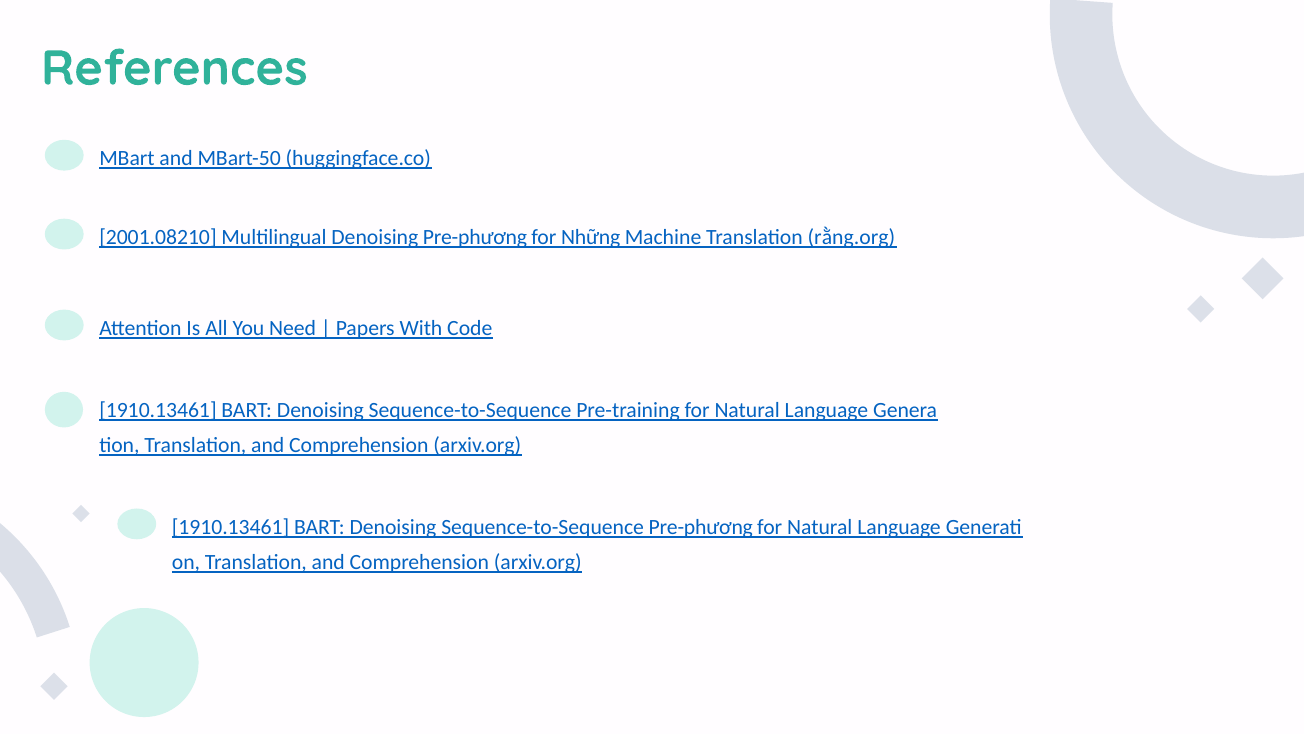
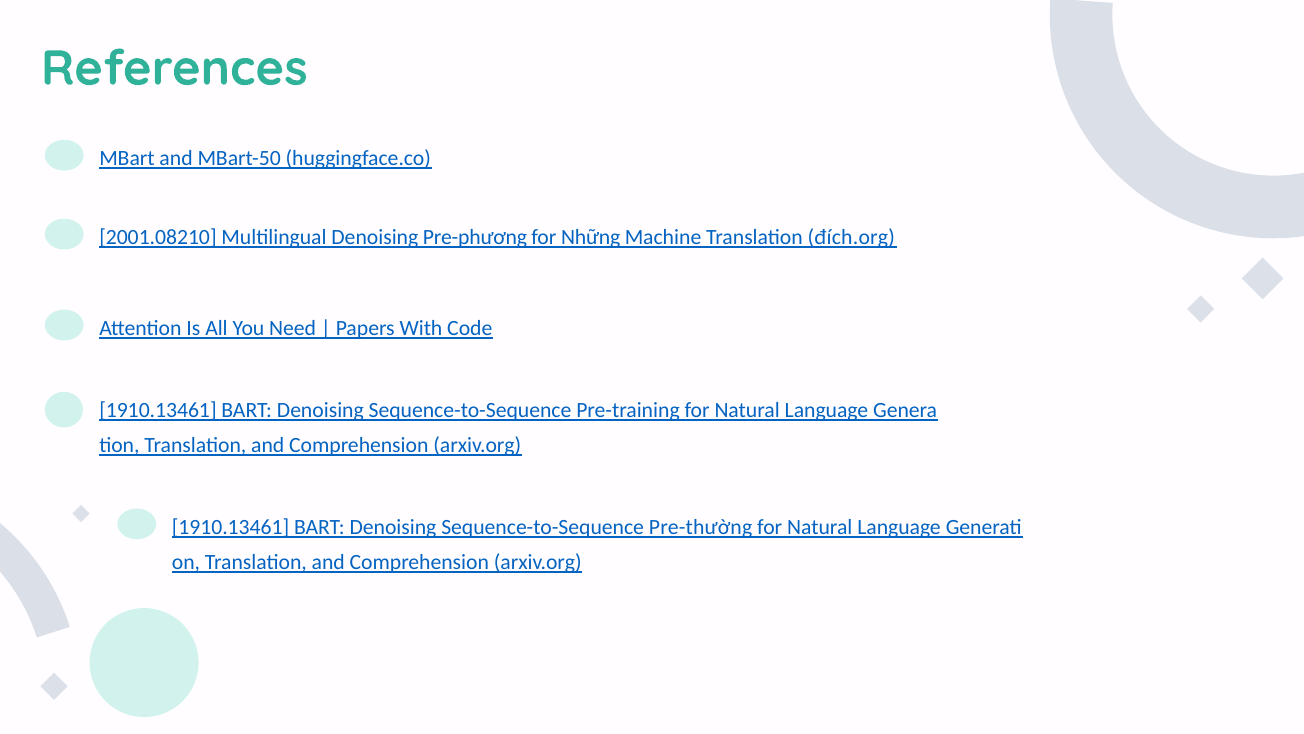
rằng.org: rằng.org -> đích.org (851, 237)
Sequence-to-Sequence Pre-phương: Pre-phương -> Pre-thường (701, 527)
